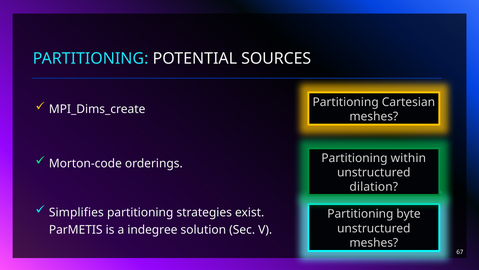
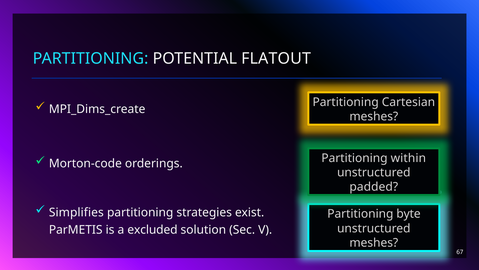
SOURCES: SOURCES -> FLATOUT (276, 59)
dilation: dilation -> padded (374, 186)
indegree: indegree -> excluded (152, 229)
